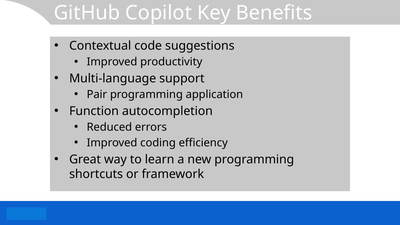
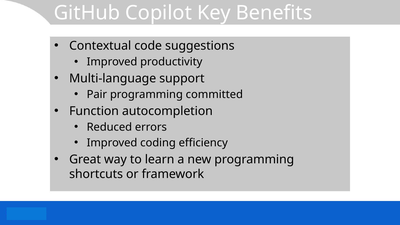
application: application -> committed (214, 95)
